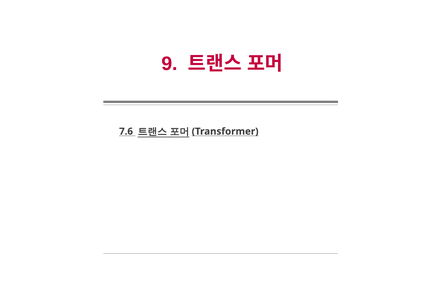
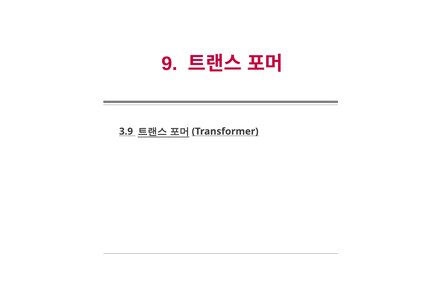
7.6: 7.6 -> 3.9 (126, 132)
